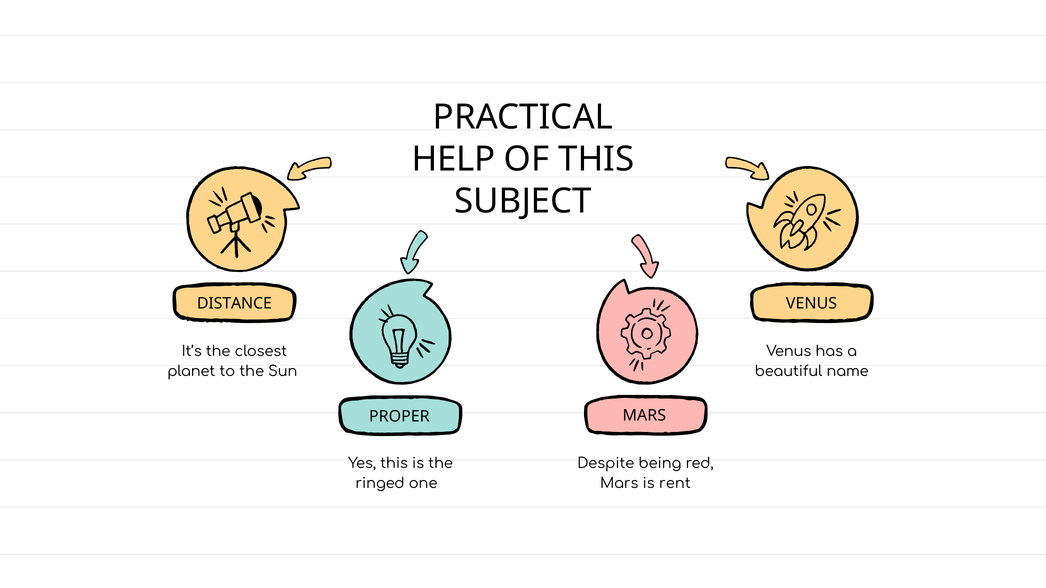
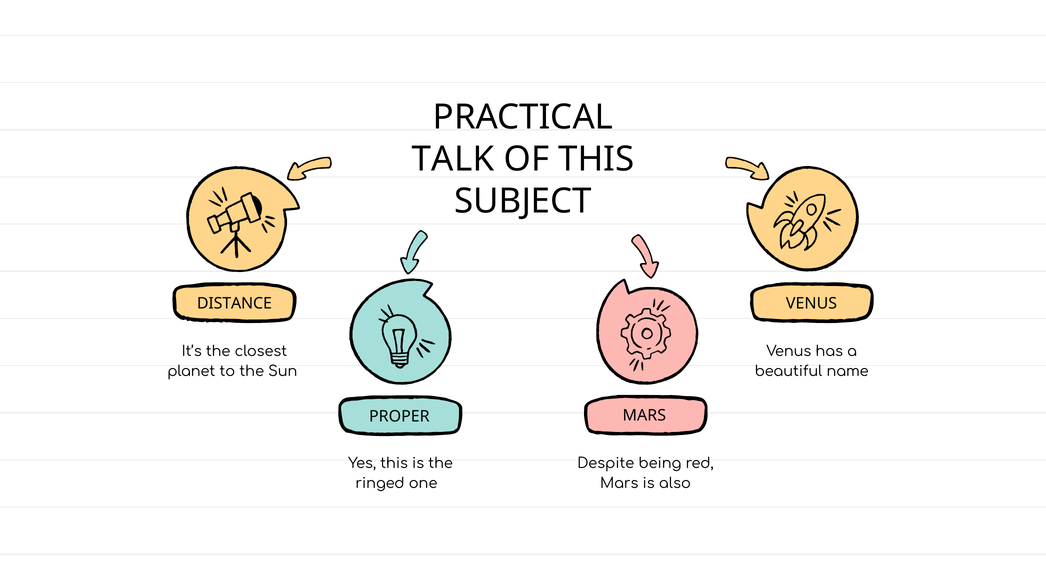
HELP: HELP -> TALK (453, 159)
rent: rent -> also (675, 484)
